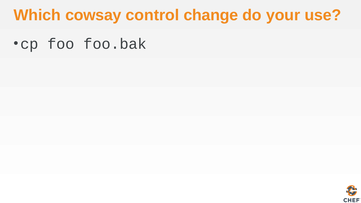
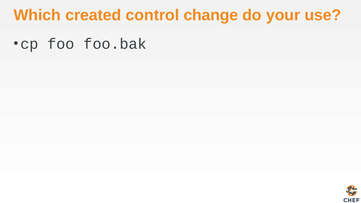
cowsay: cowsay -> created (93, 15)
